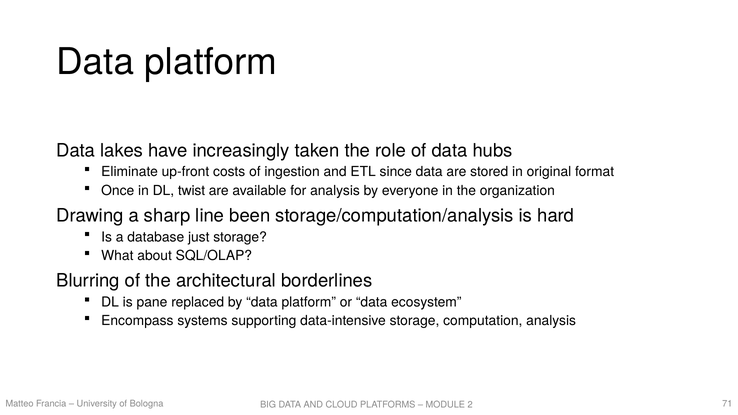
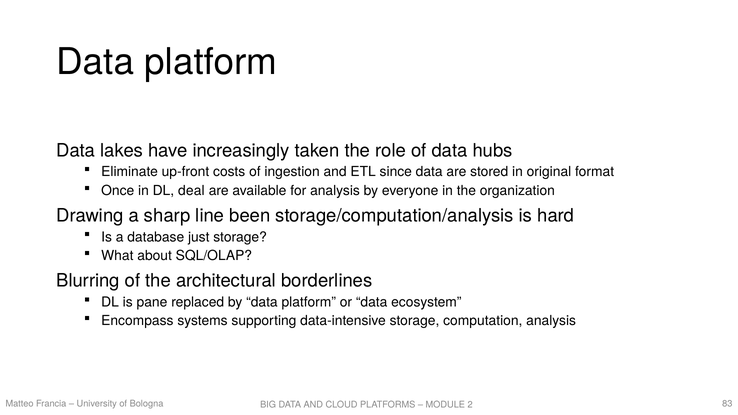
twist: twist -> deal (191, 191)
71: 71 -> 83 (727, 404)
